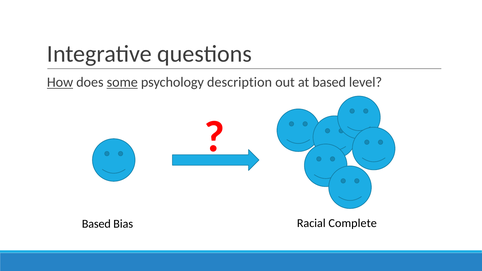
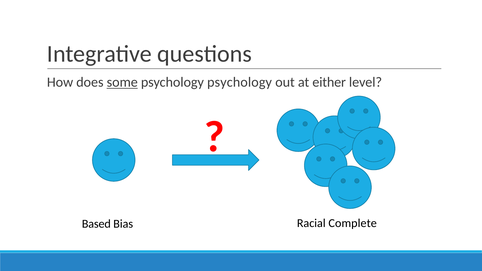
How underline: present -> none (60, 82)
psychology description: description -> psychology (240, 82)
at based: based -> either (329, 82)
